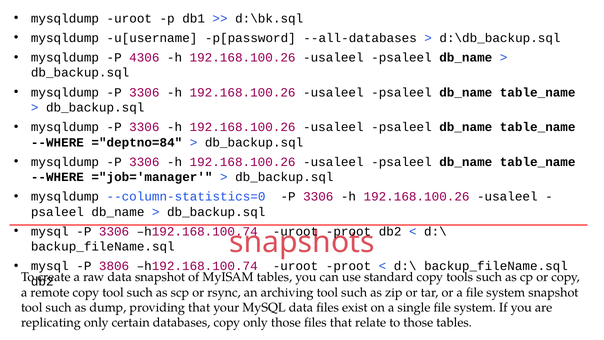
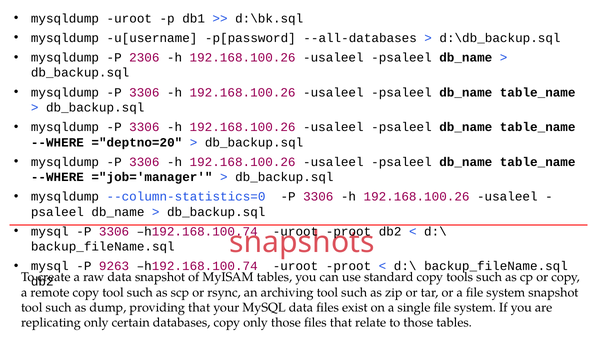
4306: 4306 -> 2306 (144, 58)
="deptno=84: ="deptno=84 -> ="deptno=20 (137, 142)
3806: 3806 -> 9263 (114, 266)
